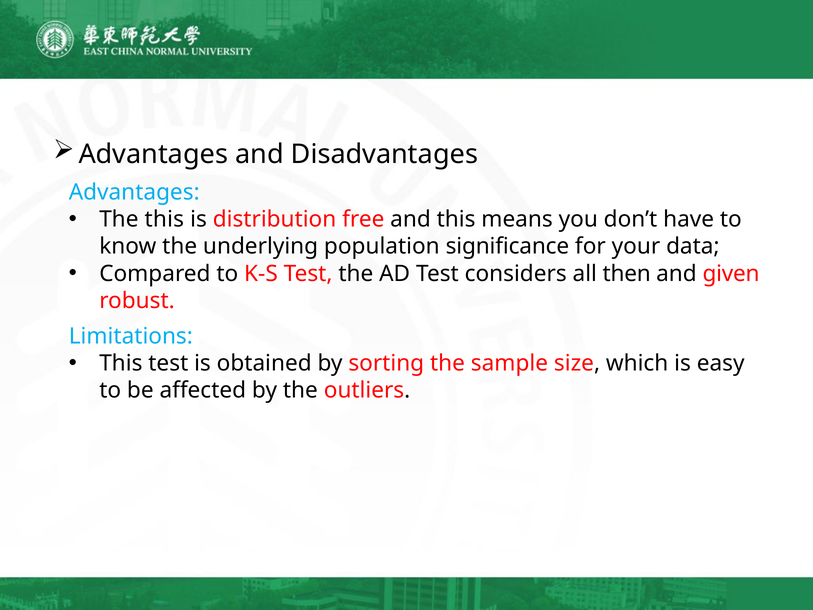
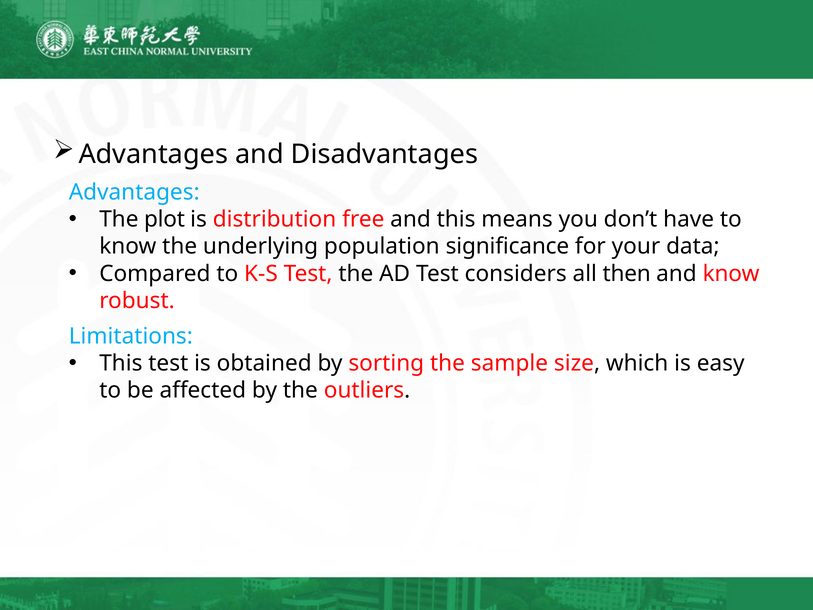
The this: this -> plot (165, 219)
and given: given -> know (731, 274)
